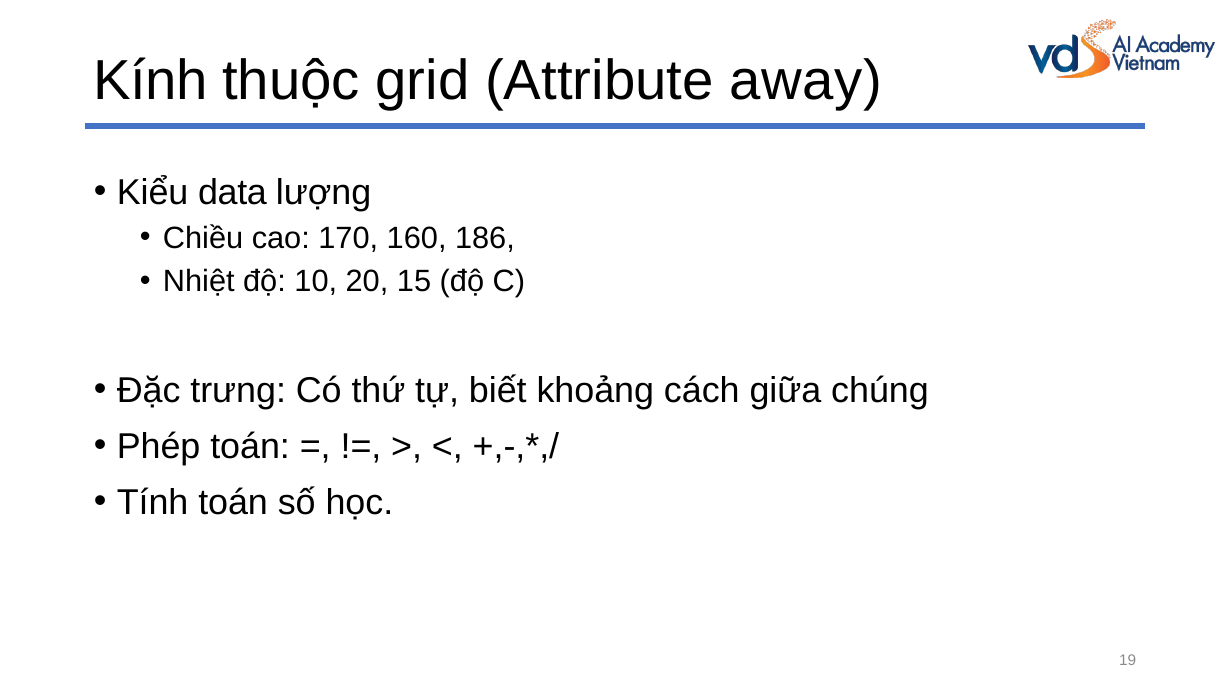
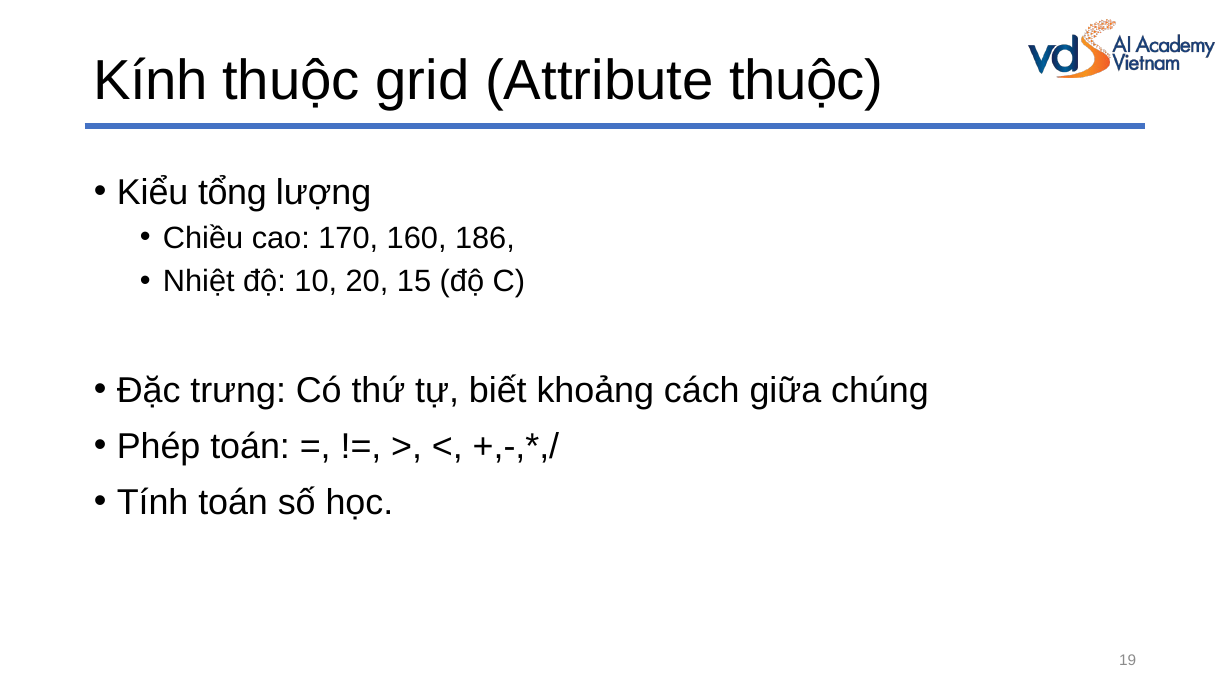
Attribute away: away -> thuộc (806, 81)
data: data -> tổng (232, 192)
